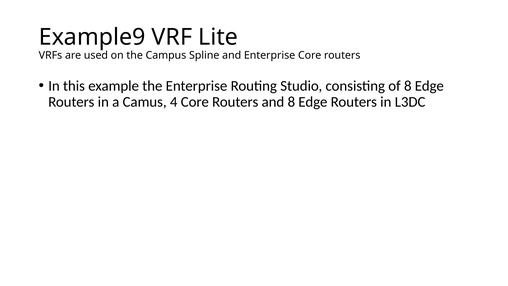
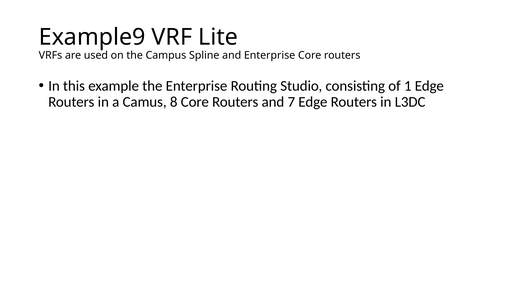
of 8: 8 -> 1 (408, 86)
4: 4 -> 8 (174, 102)
and 8: 8 -> 7 (291, 102)
